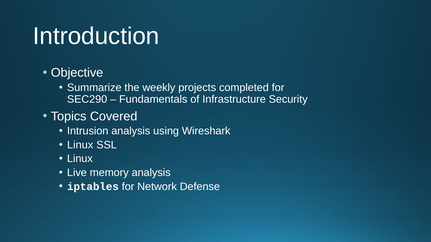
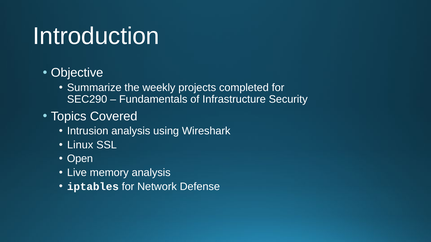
Linux: Linux -> Open (80, 159)
